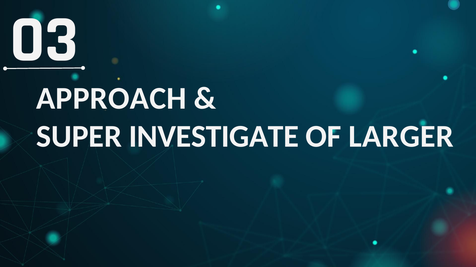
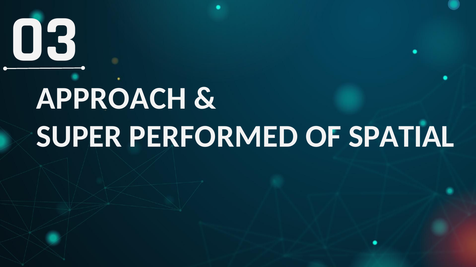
INVESTIGATE: INVESTIGATE -> PERFORMED (214, 137)
LARGER: LARGER -> SPATIAL (401, 137)
